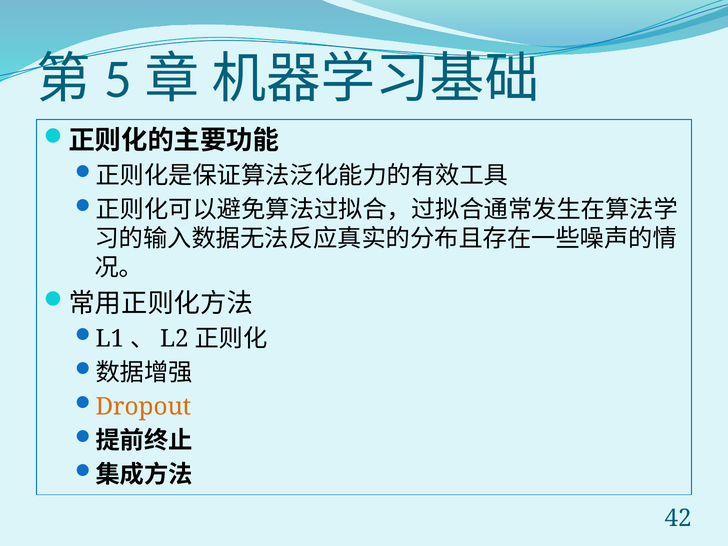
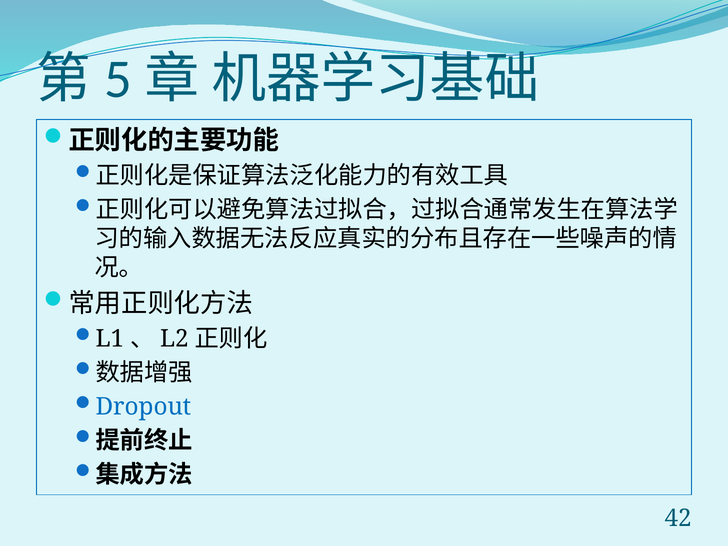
Dropout colour: orange -> blue (144, 407)
